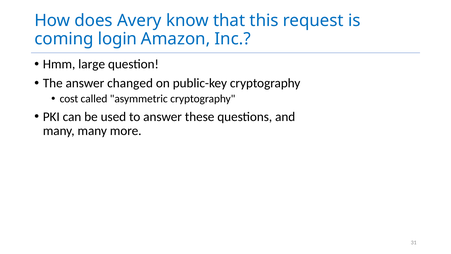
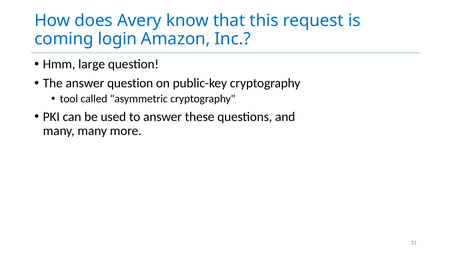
answer changed: changed -> question (130, 83)
cost: cost -> tool (69, 99)
